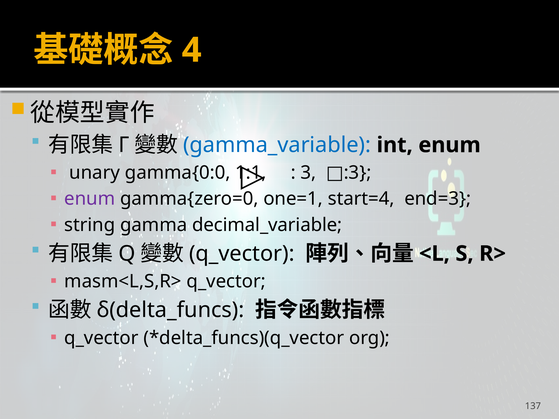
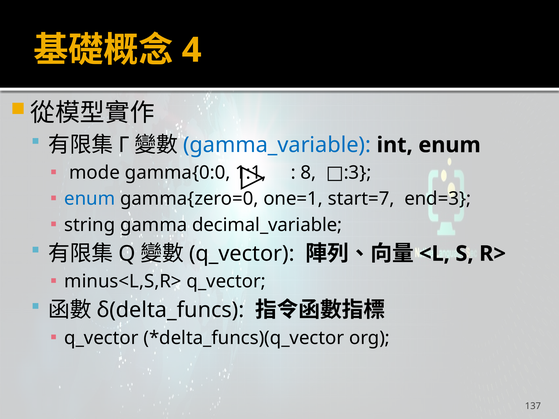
unary: unary -> mode (95, 173)
3: 3 -> 8 (308, 173)
enum colour: purple -> blue (90, 199)
start=4: start=4 -> start=7 (361, 199)
masm<L,S,R>: masm<L,S,R> -> minus<L,S,R> (123, 282)
